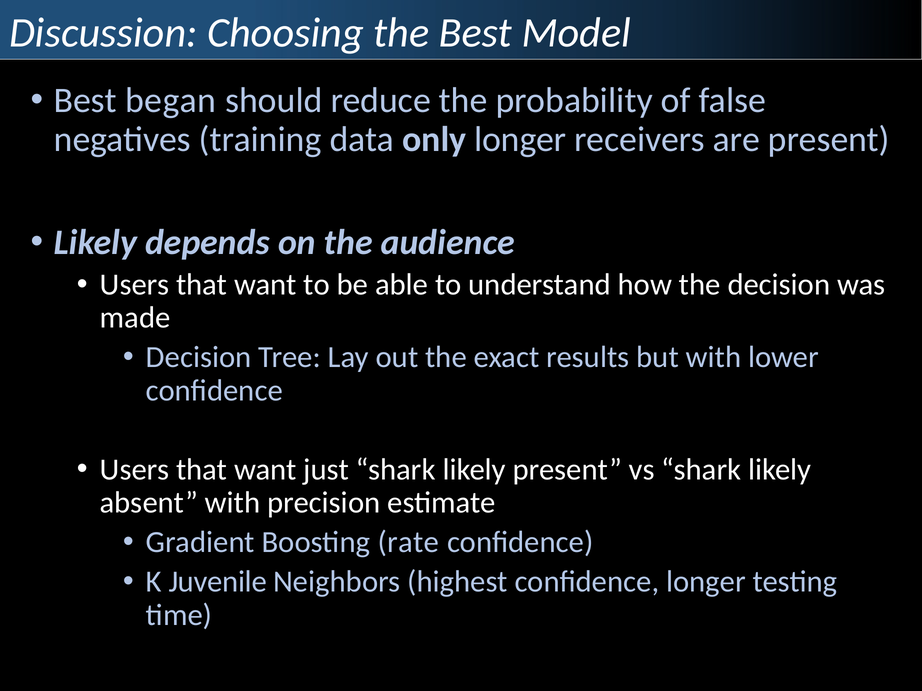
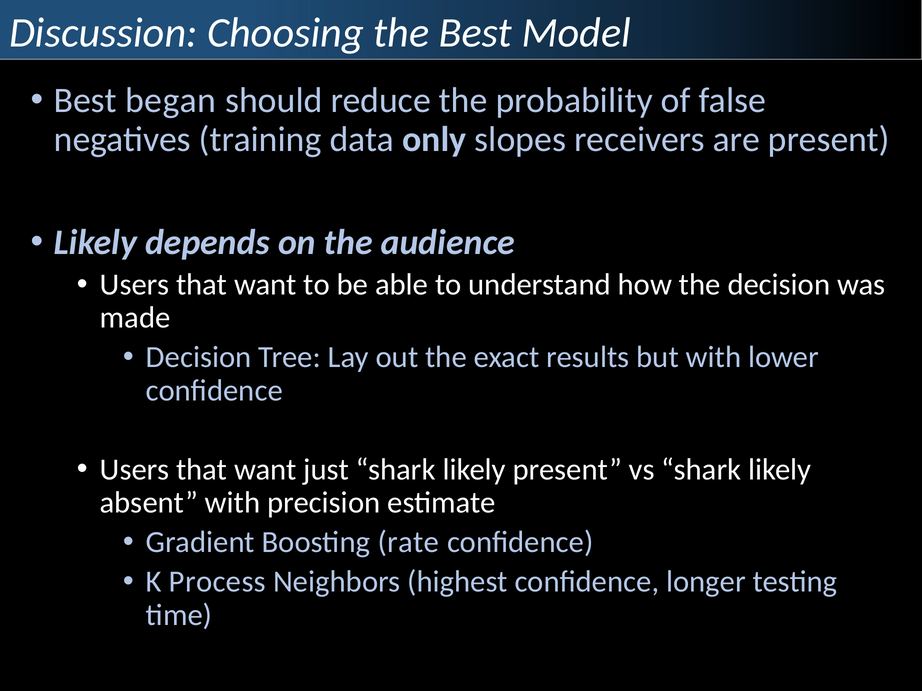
only longer: longer -> slopes (520, 139)
Juvenile: Juvenile -> Process (217, 582)
